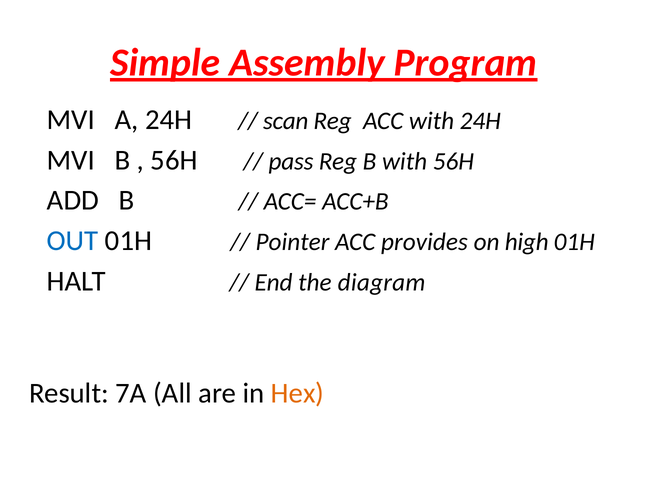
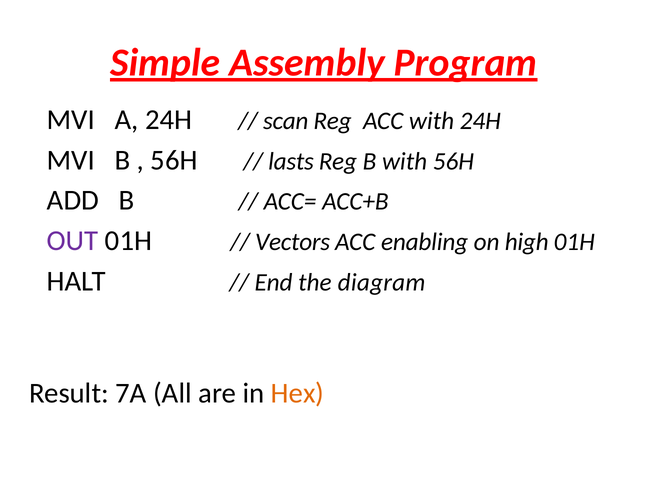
pass: pass -> lasts (291, 161)
OUT colour: blue -> purple (73, 241)
Pointer: Pointer -> Vectors (293, 242)
provides: provides -> enabling (425, 242)
